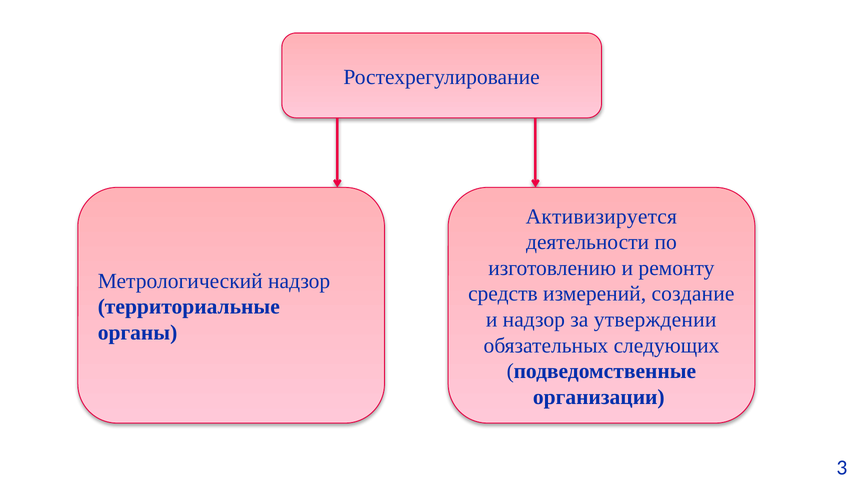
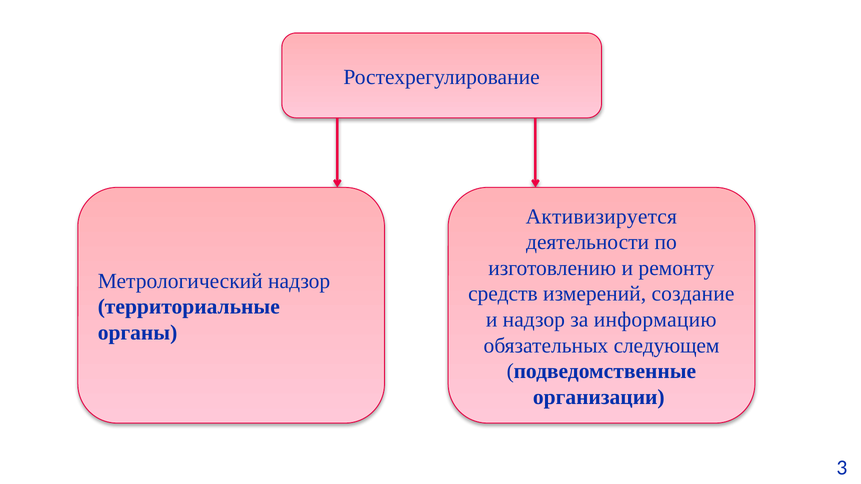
утверждении: утверждении -> информацию (655, 320)
следующих: следующих -> следующем (667, 346)
